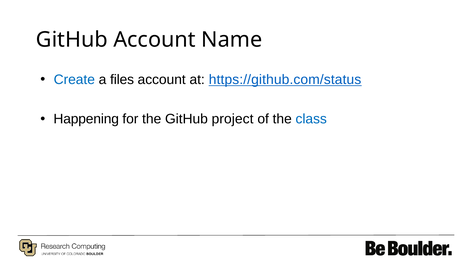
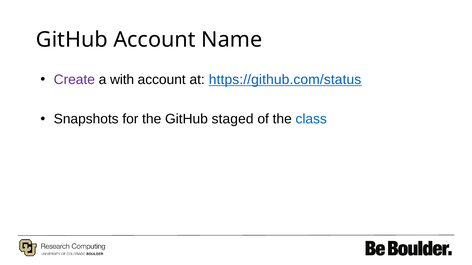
Create colour: blue -> purple (74, 80)
files: files -> with (122, 80)
Happening: Happening -> Snapshots (86, 119)
project: project -> staged (233, 119)
